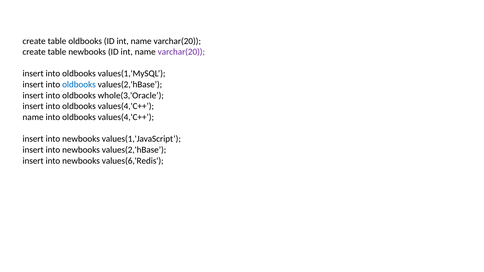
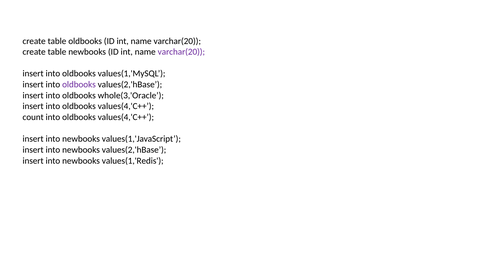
oldbooks colour: blue -> purple (79, 85)
name: name -> count (33, 117)
values(6,'Redis: values(6,'Redis -> values(1,'Redis (133, 161)
